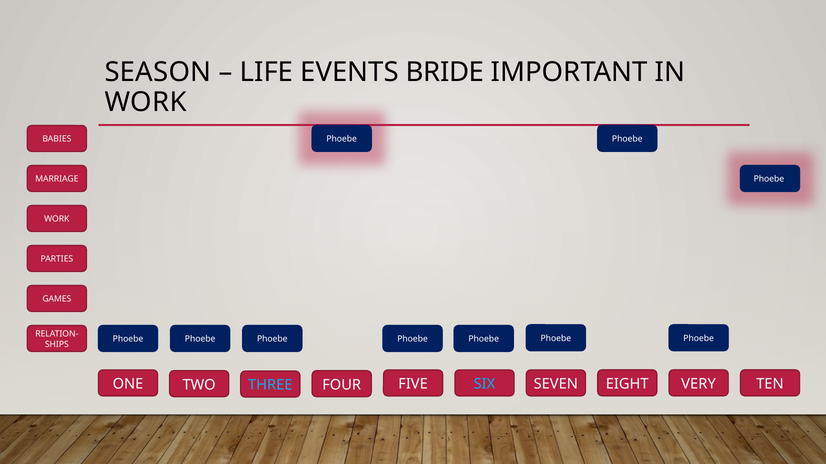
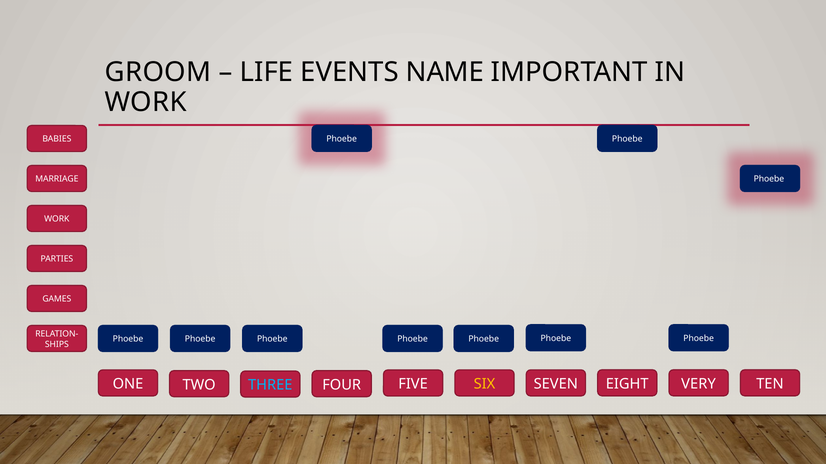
SEASON: SEASON -> GROOM (158, 72)
BRIDE: BRIDE -> NAME (445, 72)
SIX colour: light blue -> yellow (484, 384)
